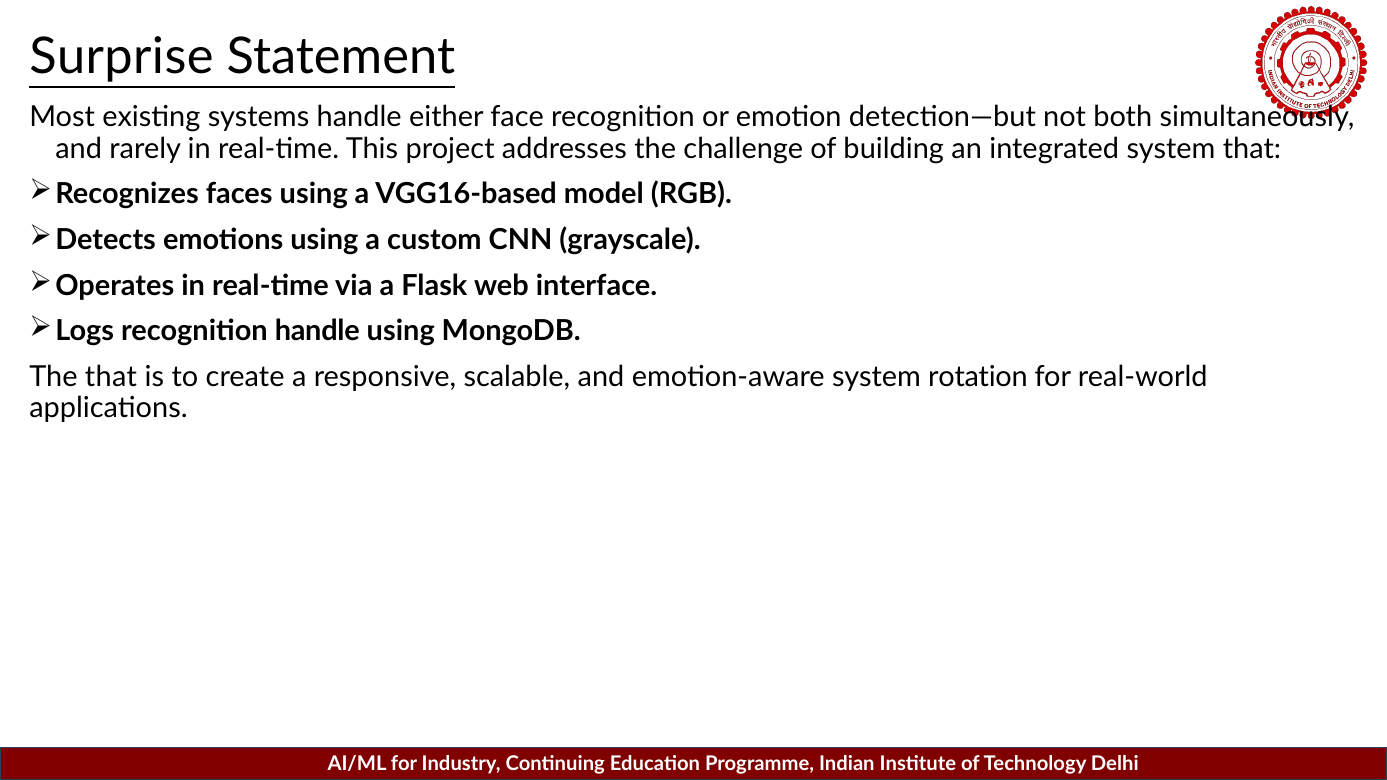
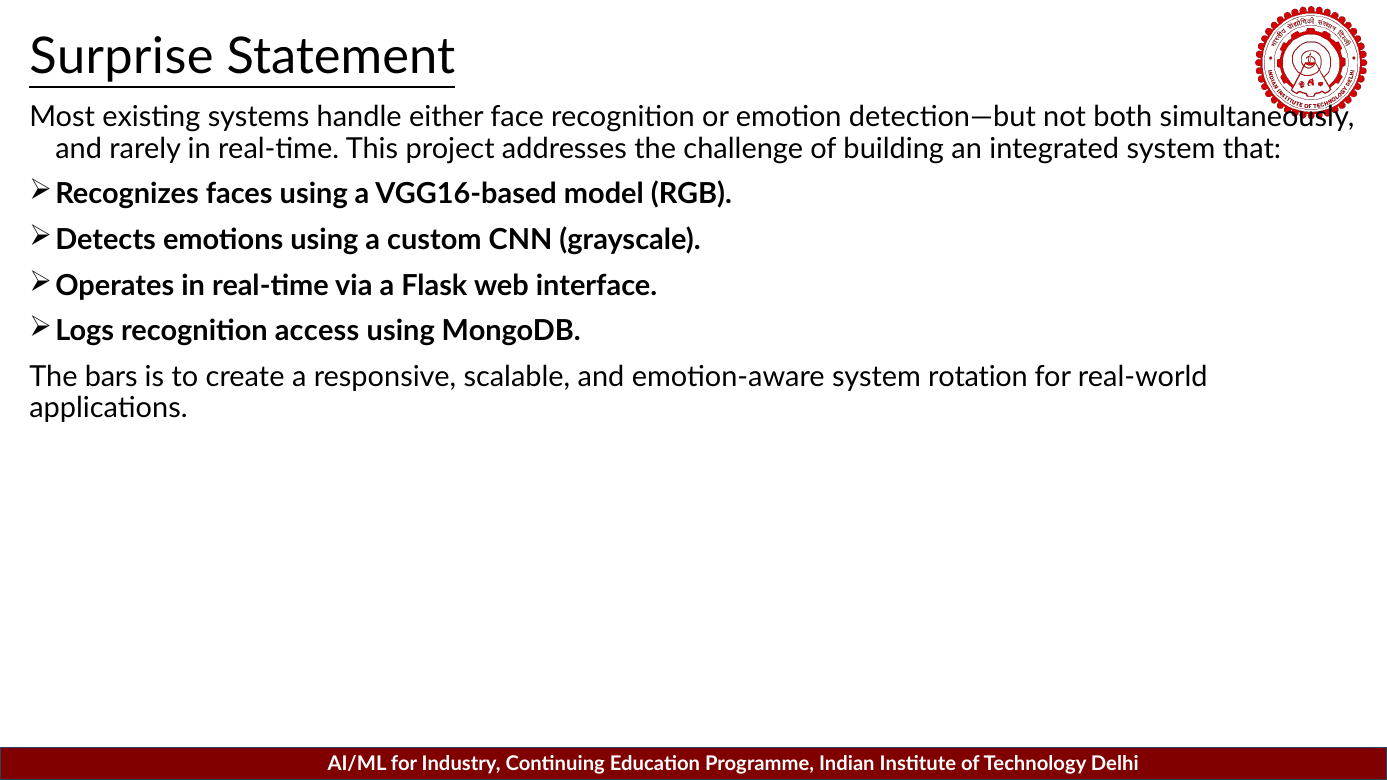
recognition handle: handle -> access (317, 332)
The that: that -> bars (111, 377)
